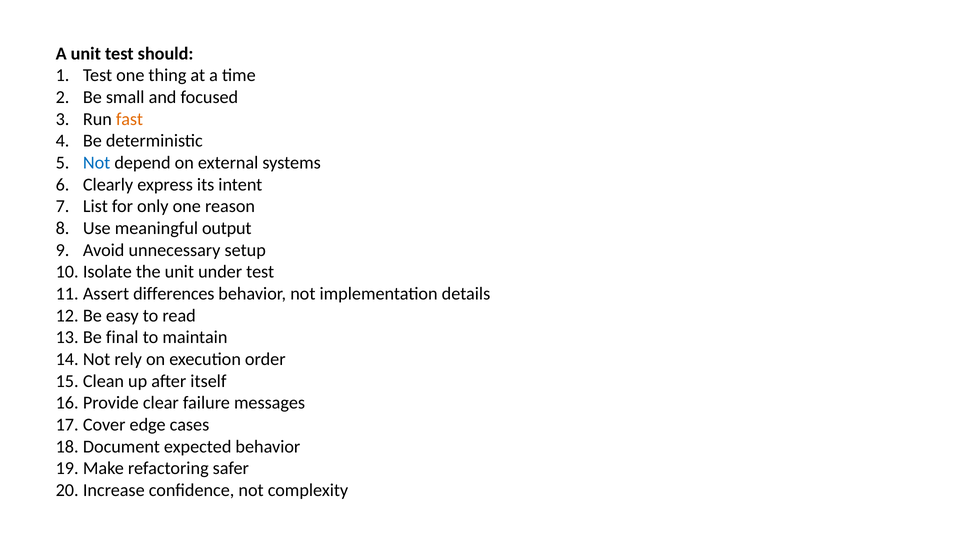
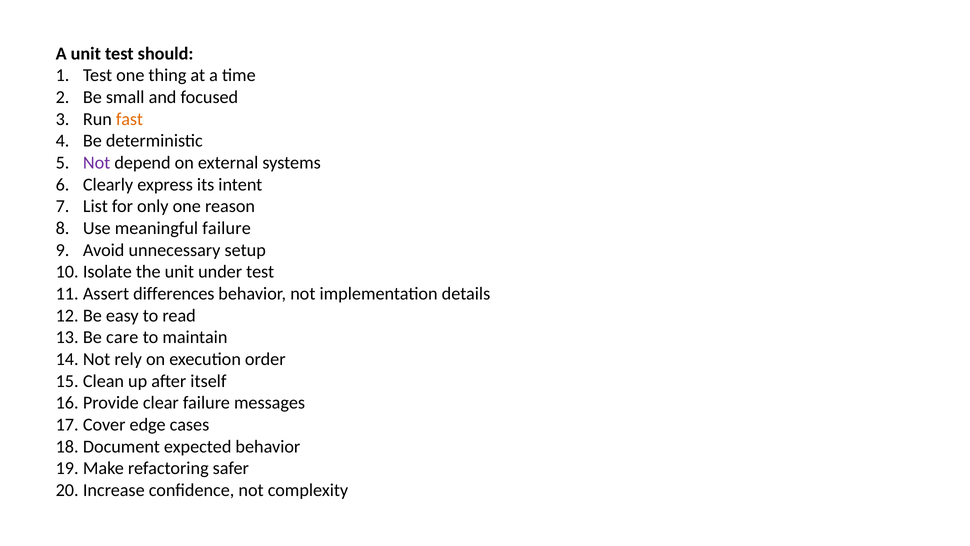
Not colour: blue -> purple (97, 163)
meaningful output: output -> failure (227, 228)
final: final -> care (122, 337)
